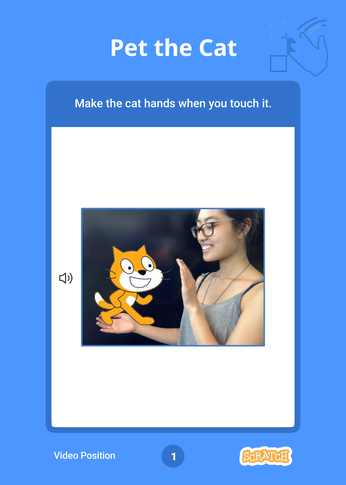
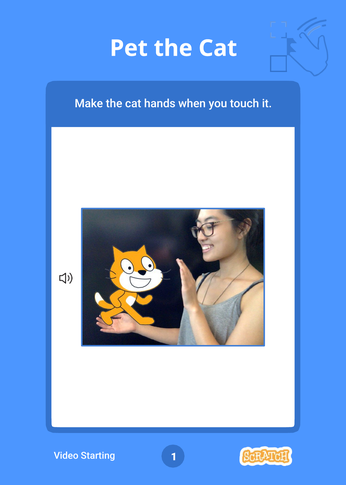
Position: Position -> Starting (98, 455)
